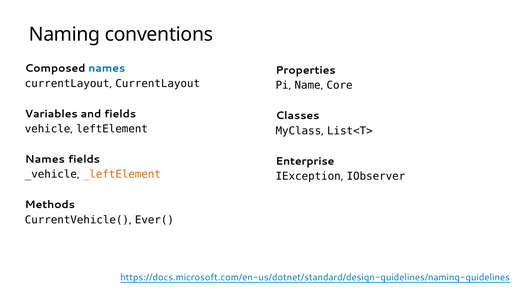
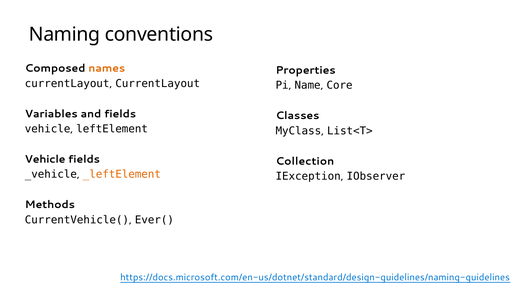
names colour: blue -> orange (107, 68)
Names: Names -> Vehicle (45, 159)
Enterprise: Enterprise -> Collection (305, 161)
